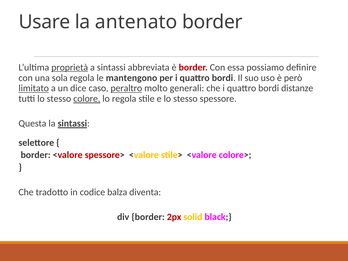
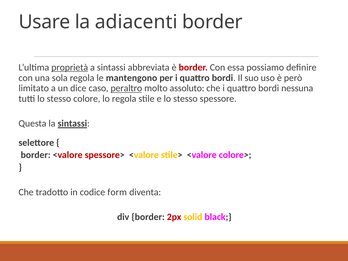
antenato: antenato -> adiacenti (136, 22)
limitato underline: present -> none (34, 88)
generali: generali -> assoluto (187, 88)
distanze: distanze -> nessuna (297, 88)
colore underline: present -> none (87, 99)
balza: balza -> form (117, 192)
